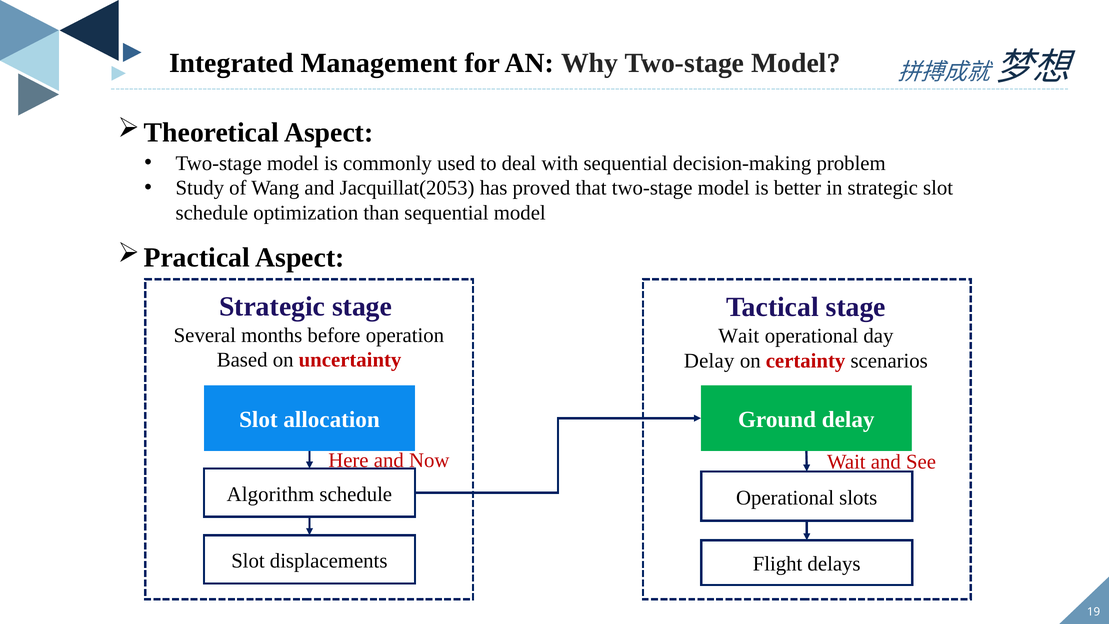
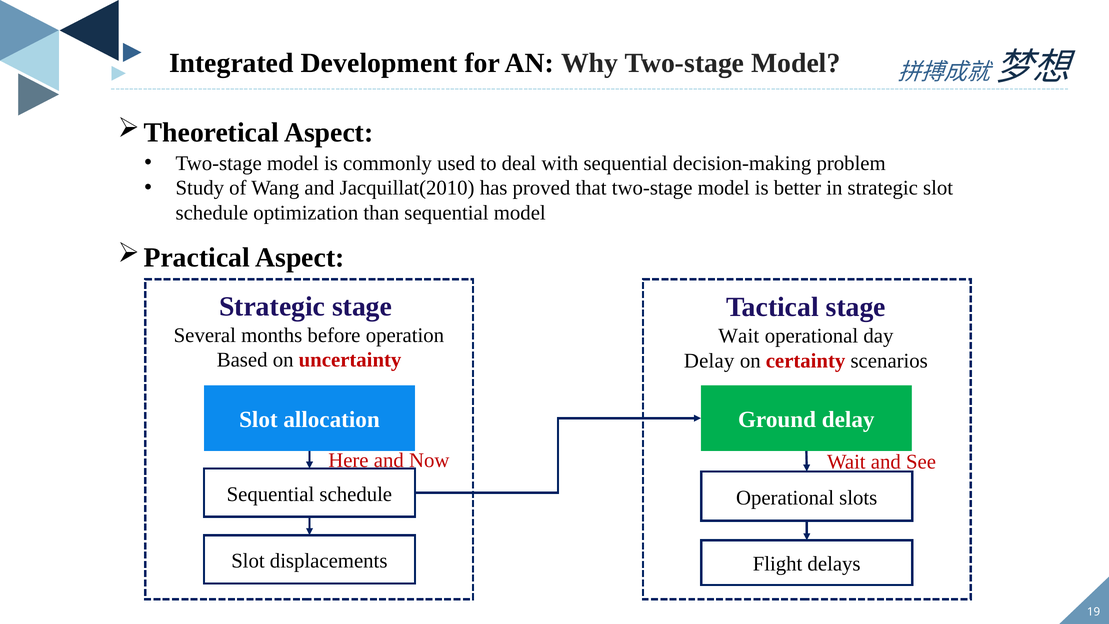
Management: Management -> Development (379, 63)
Jacquillat(2053: Jacquillat(2053 -> Jacquillat(2010 (407, 188)
Algorithm: Algorithm -> Sequential (270, 494)
